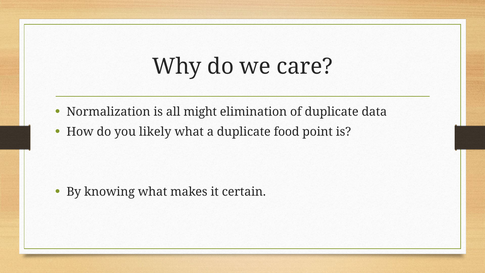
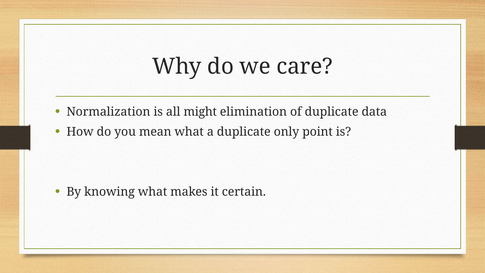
likely: likely -> mean (155, 132)
food: food -> only (286, 132)
